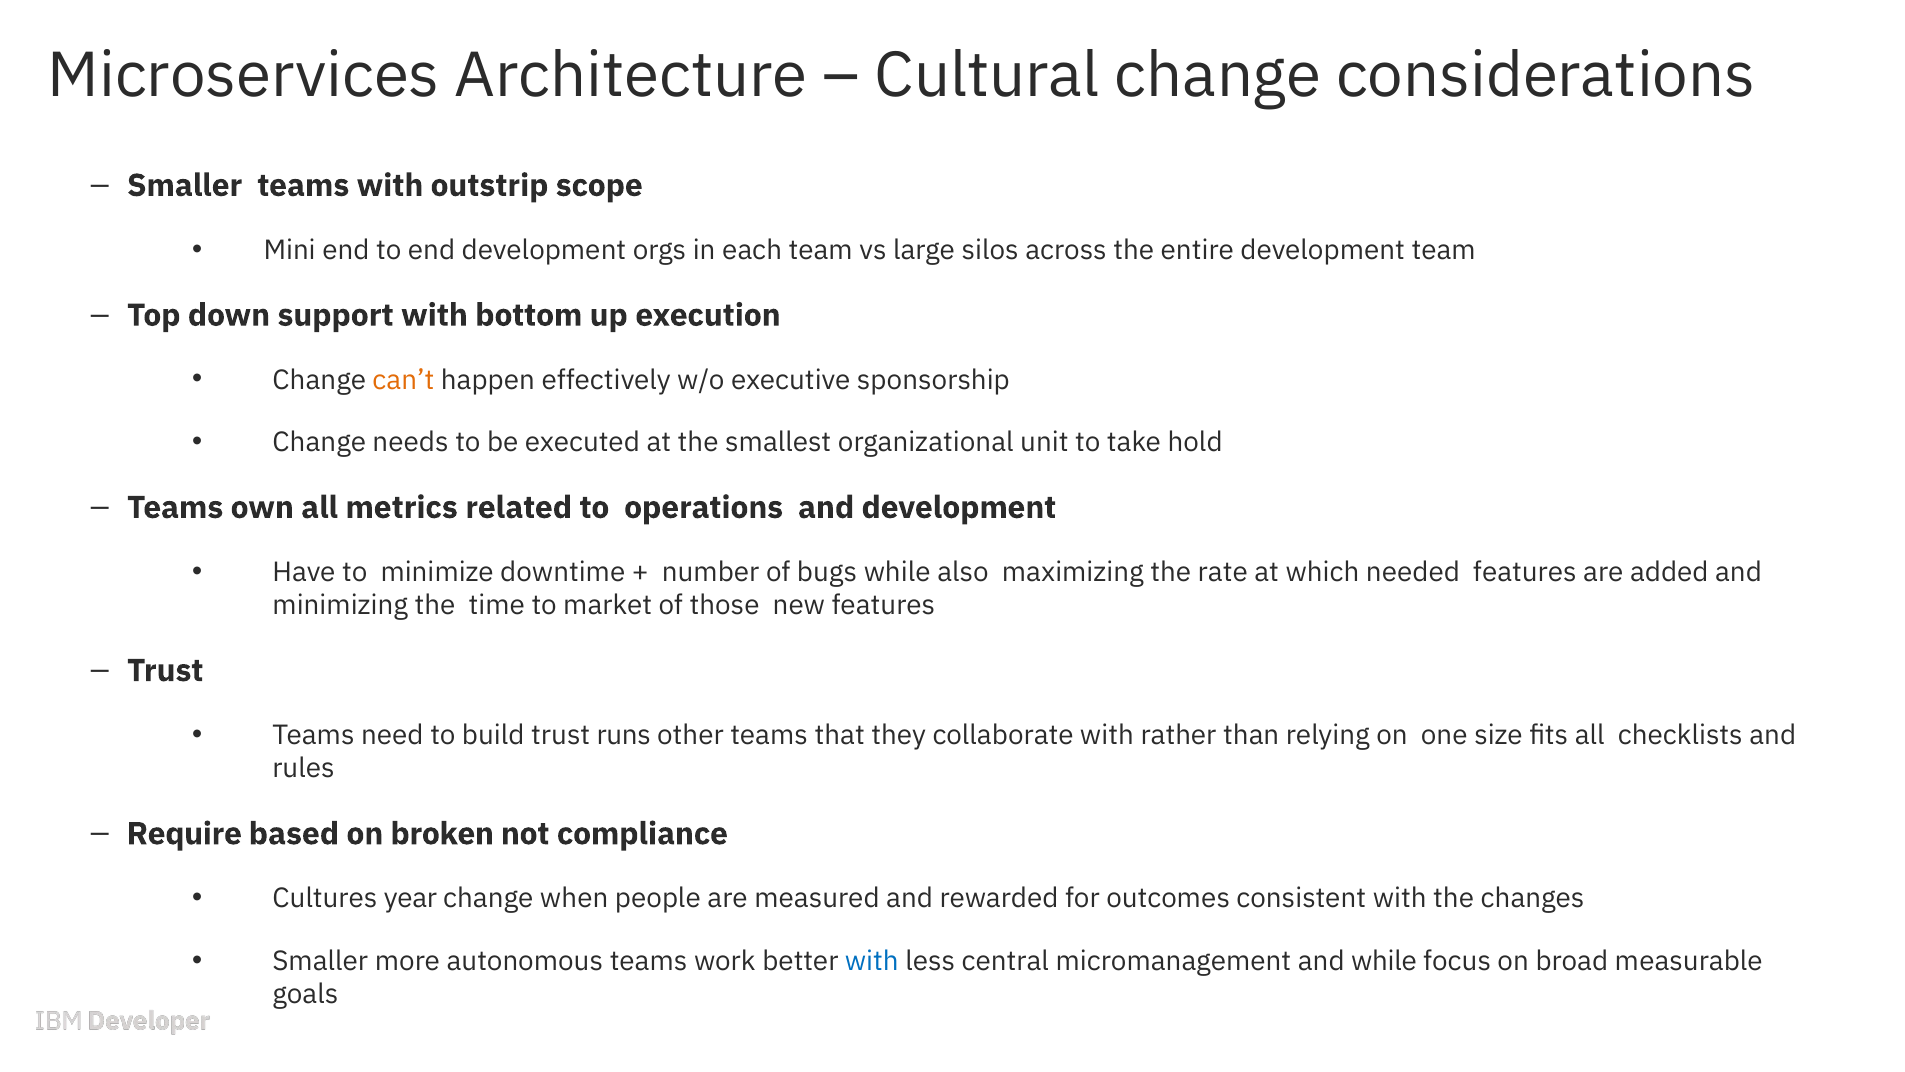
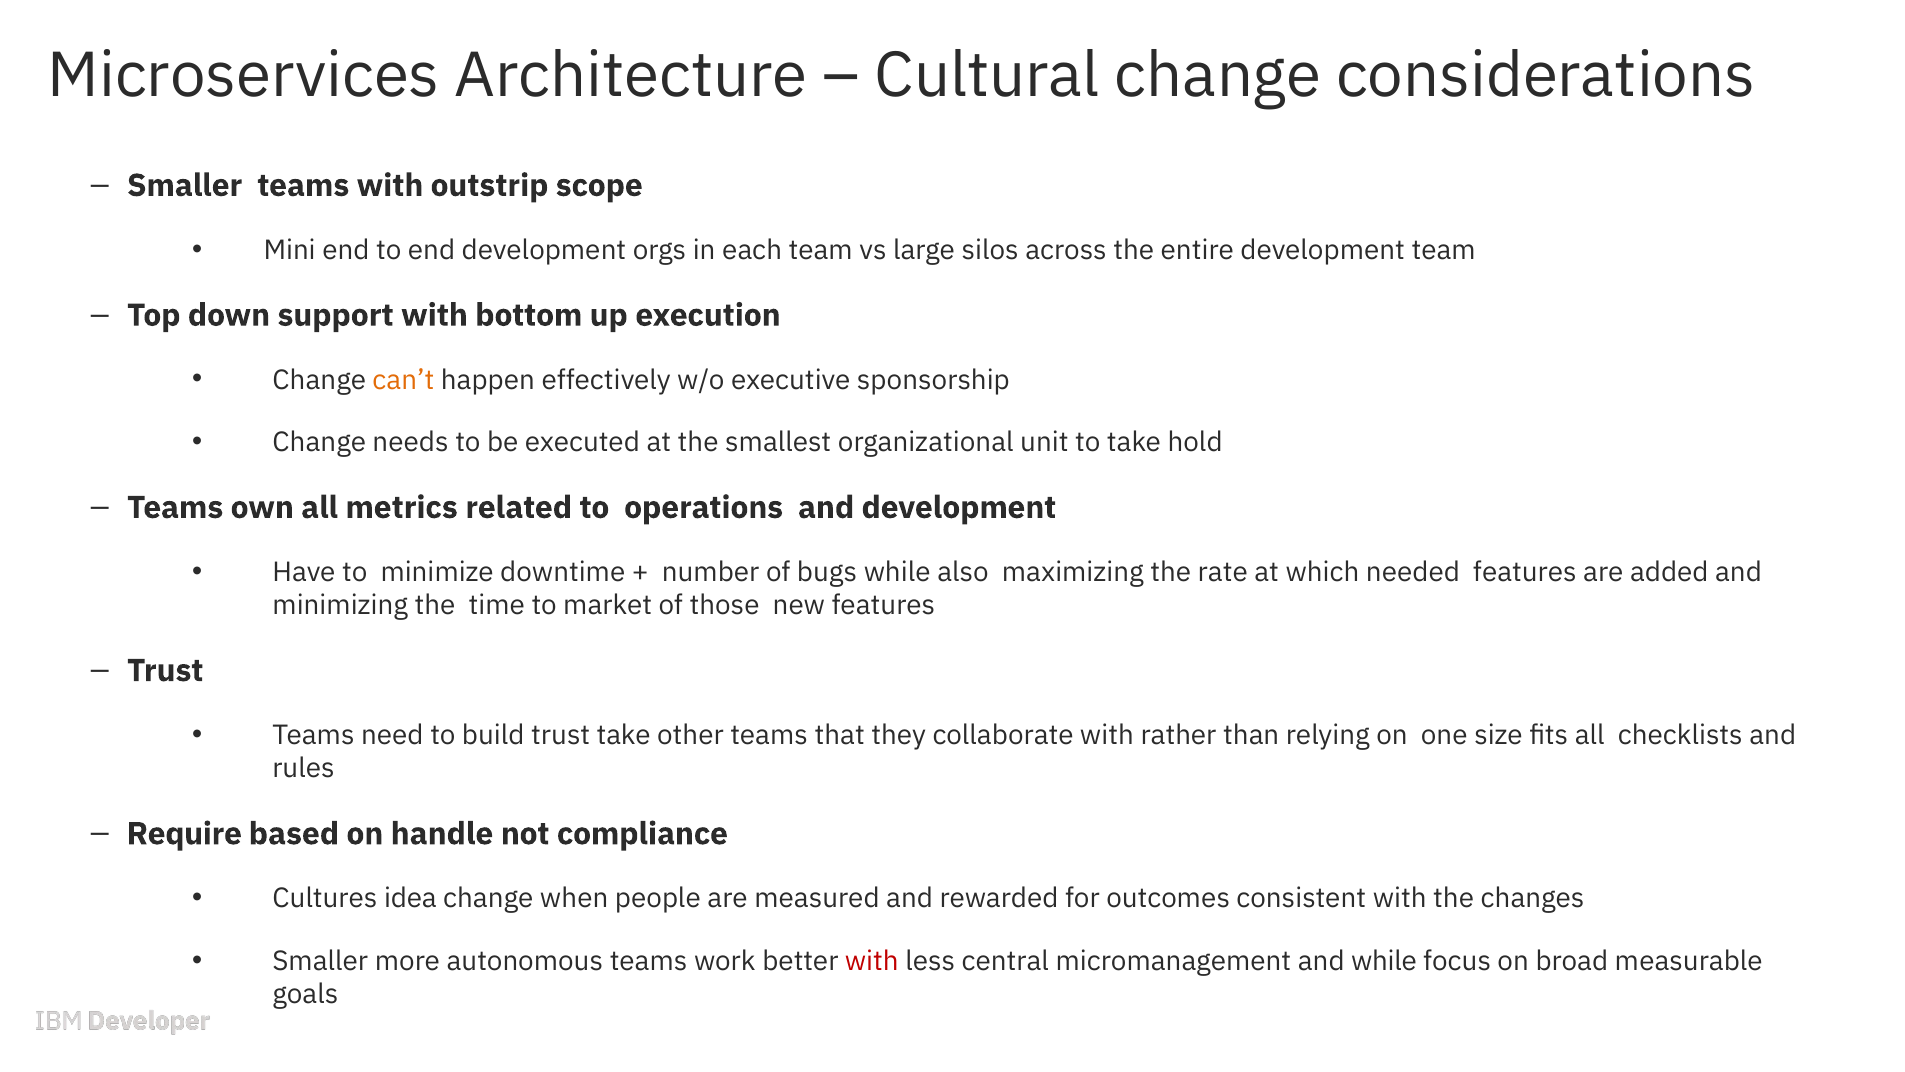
trust runs: runs -> take (624, 735)
broken: broken -> handle (442, 833)
year: year -> idea (410, 898)
with colour: blue -> red (872, 961)
